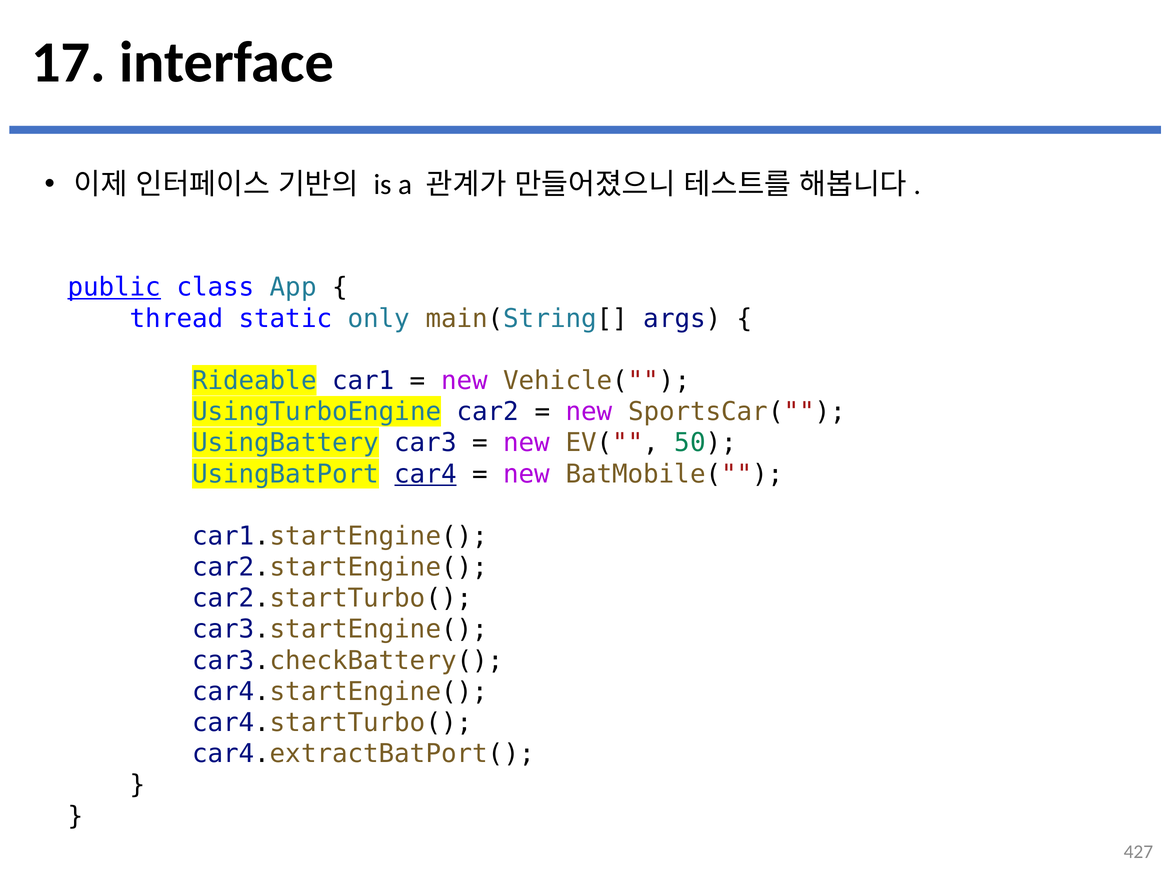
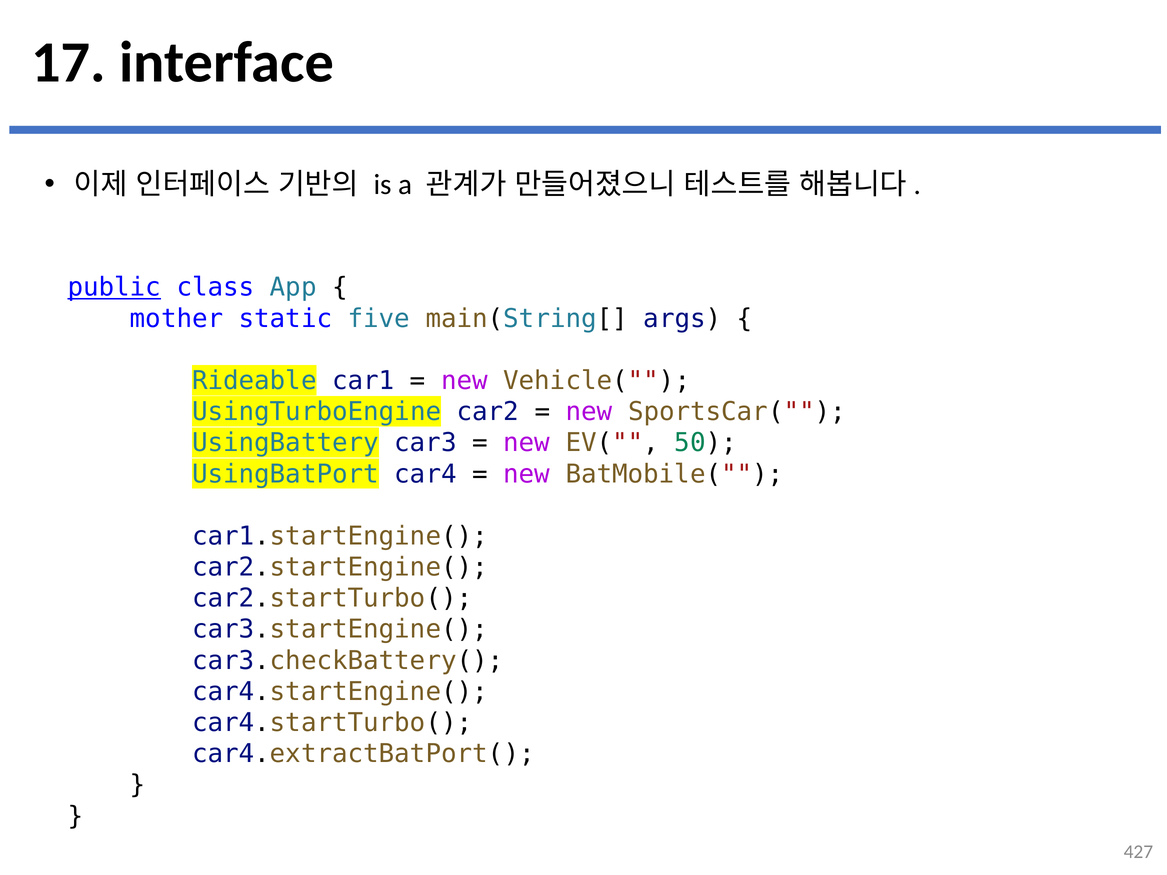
thread: thread -> mother (177, 319)
only: only -> five (379, 319)
car4 underline: present -> none (426, 474)
